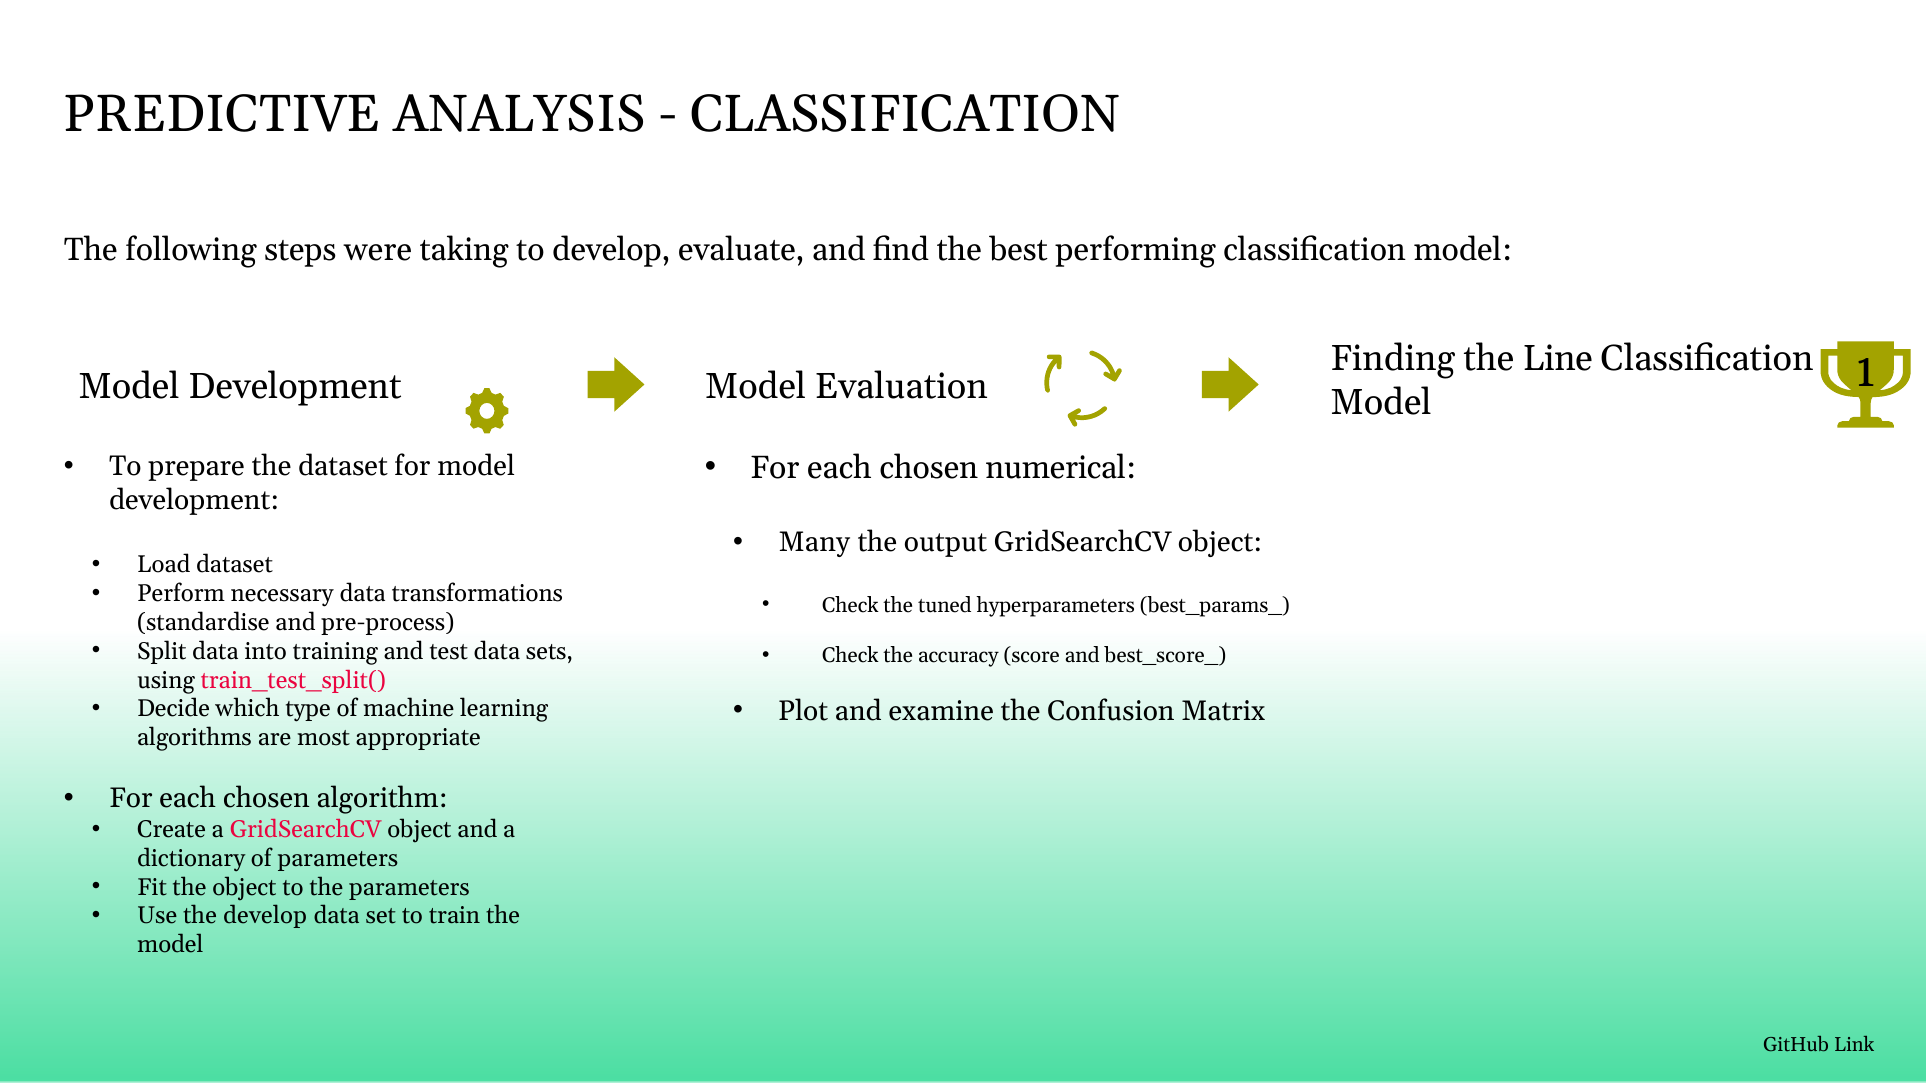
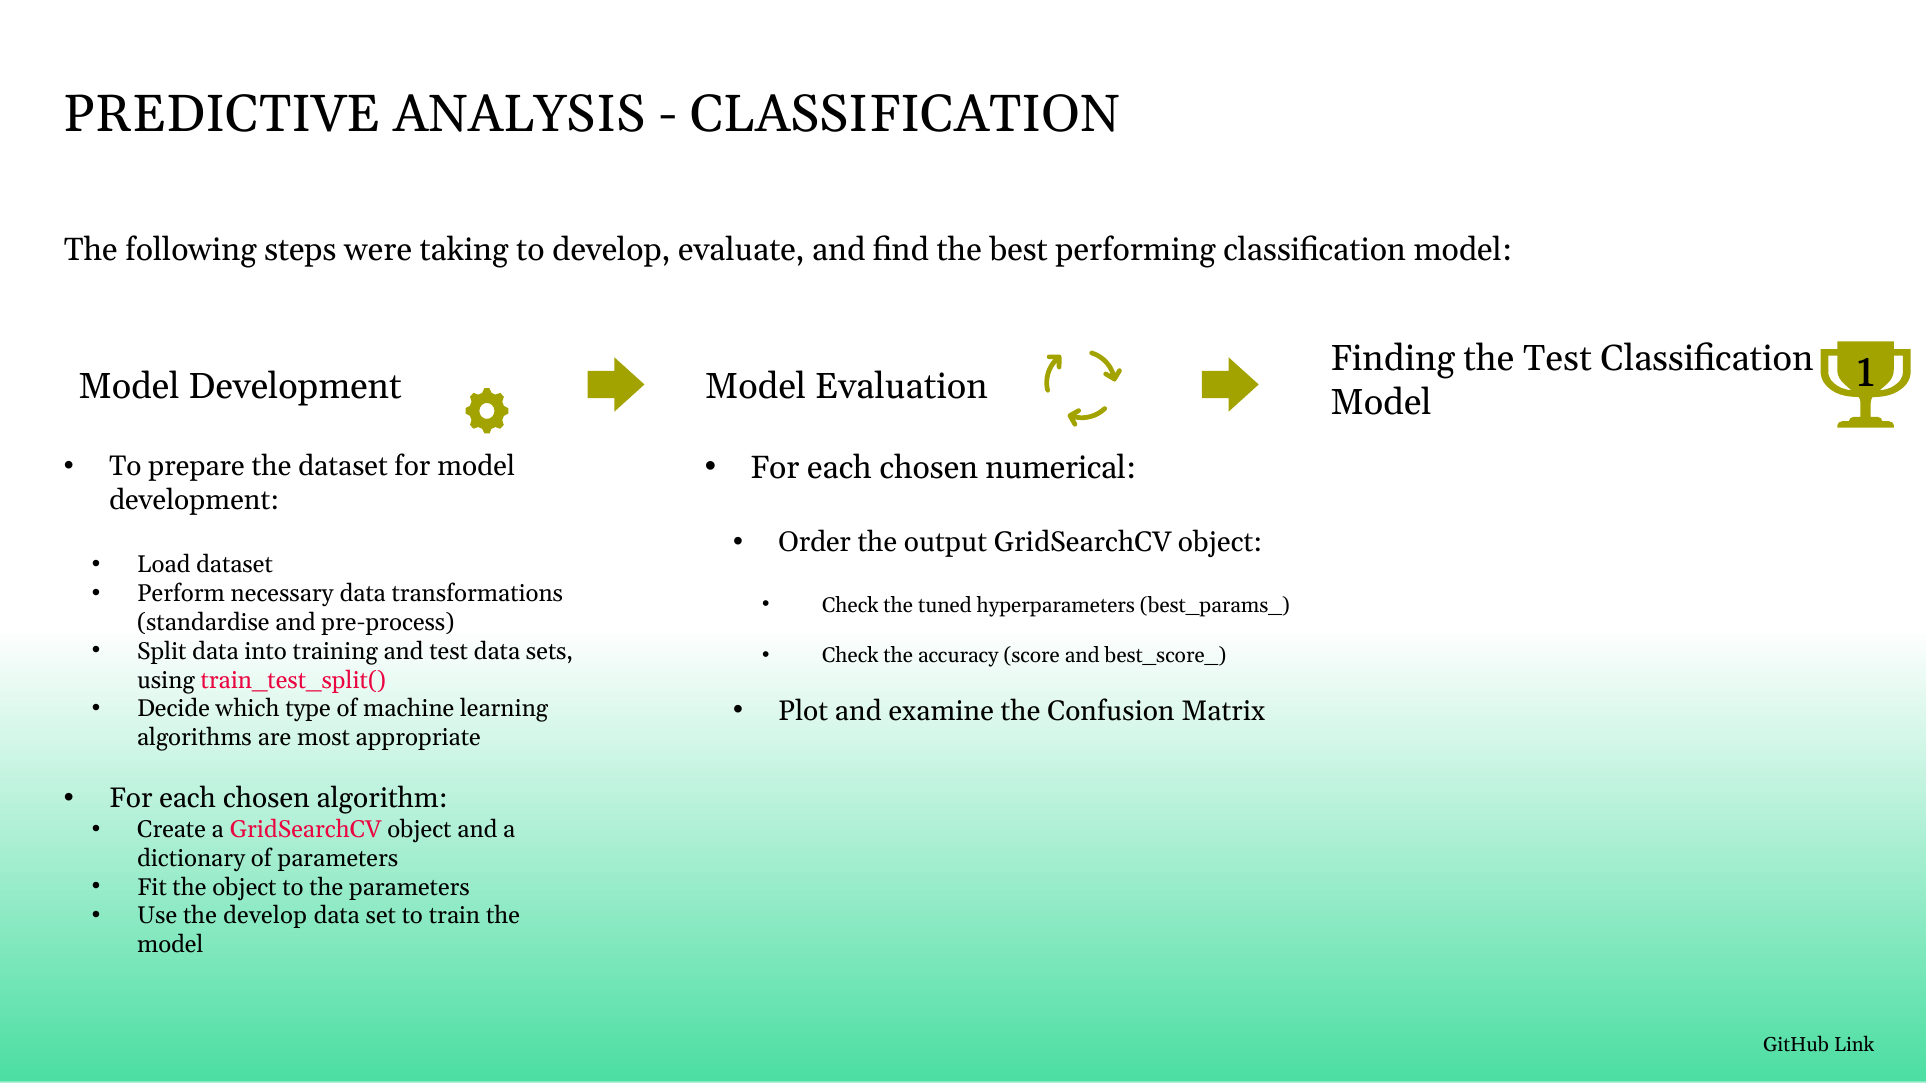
the Line: Line -> Test (1557, 359)
Many: Many -> Order (815, 543)
